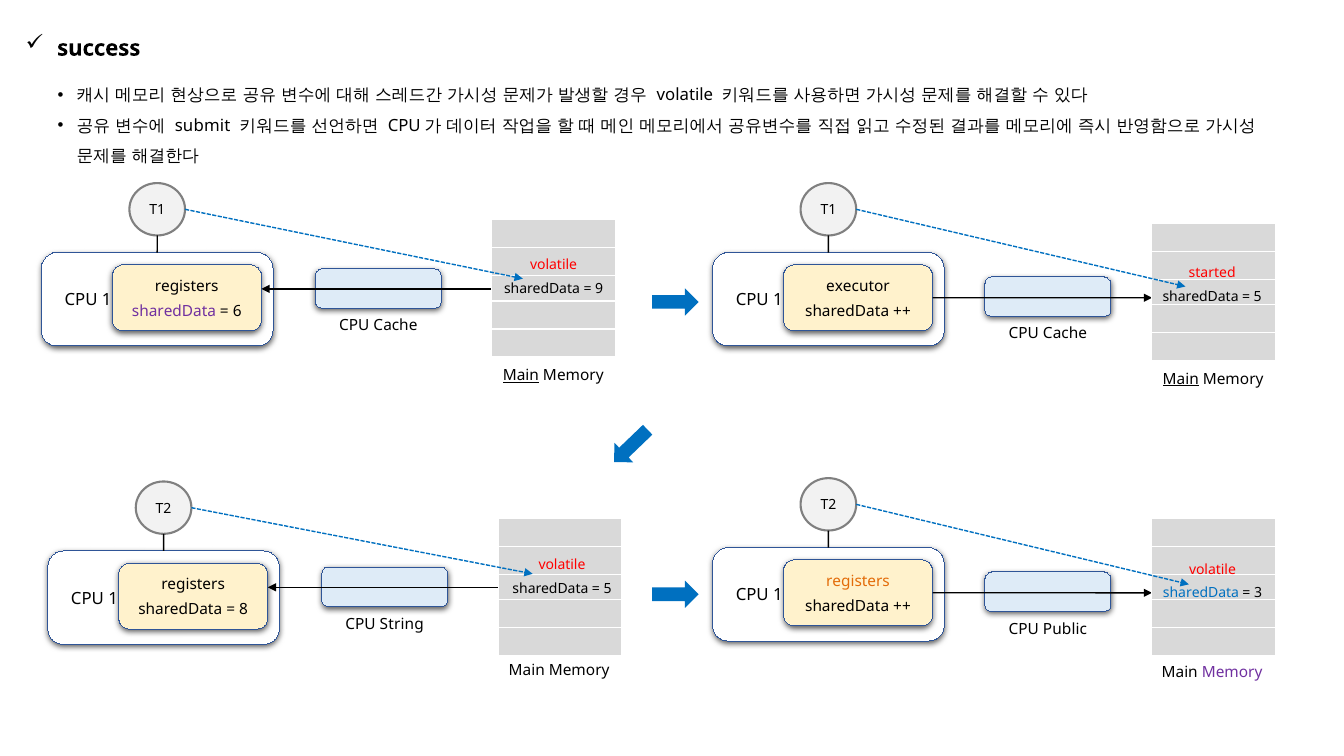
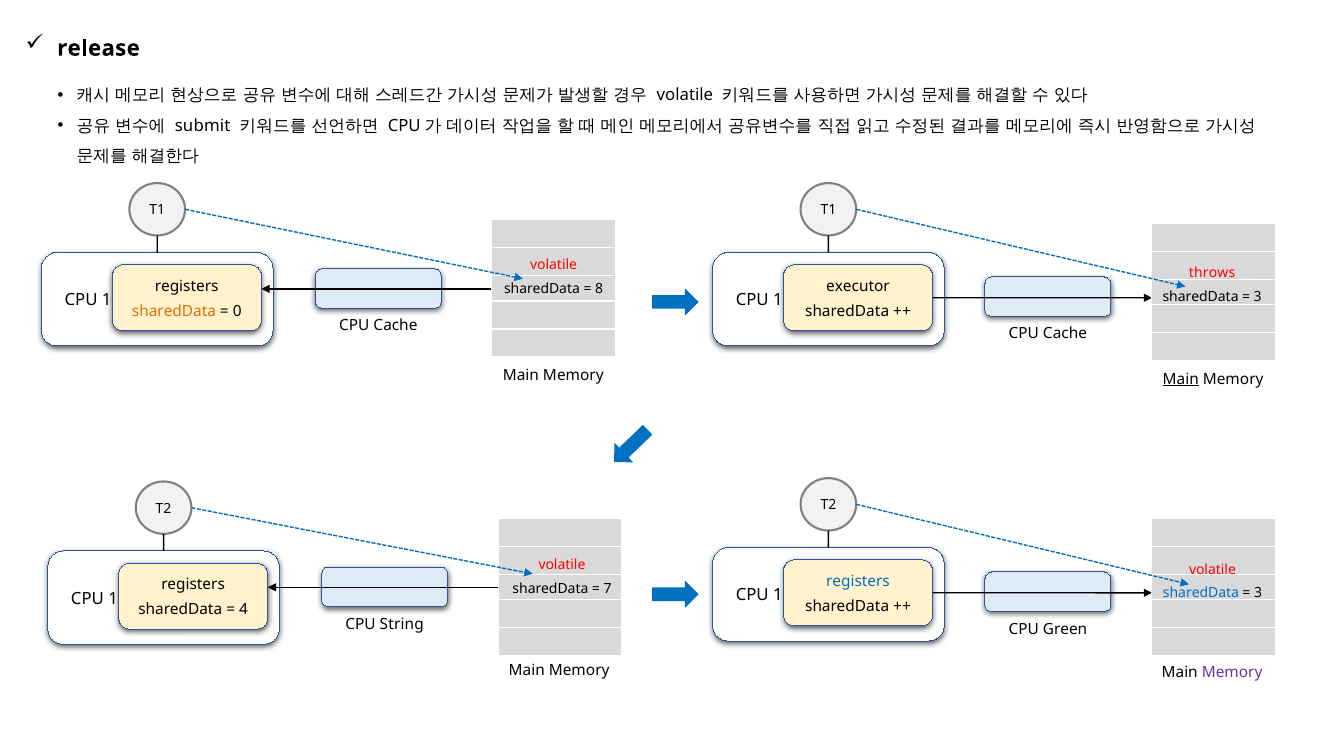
success: success -> release (99, 48)
started: started -> throws (1212, 273)
9: 9 -> 8 (599, 289)
5: 5 -> 3 (1258, 297)
sharedData colour: purple -> orange (174, 311)
6: 6 -> 0 (237, 311)
Main underline: present -> none (521, 376)
registers colour: orange -> blue (858, 581)
5: 5 -> 7 (608, 589)
8: 8 -> 4 (244, 610)
Public: Public -> Green (1065, 629)
